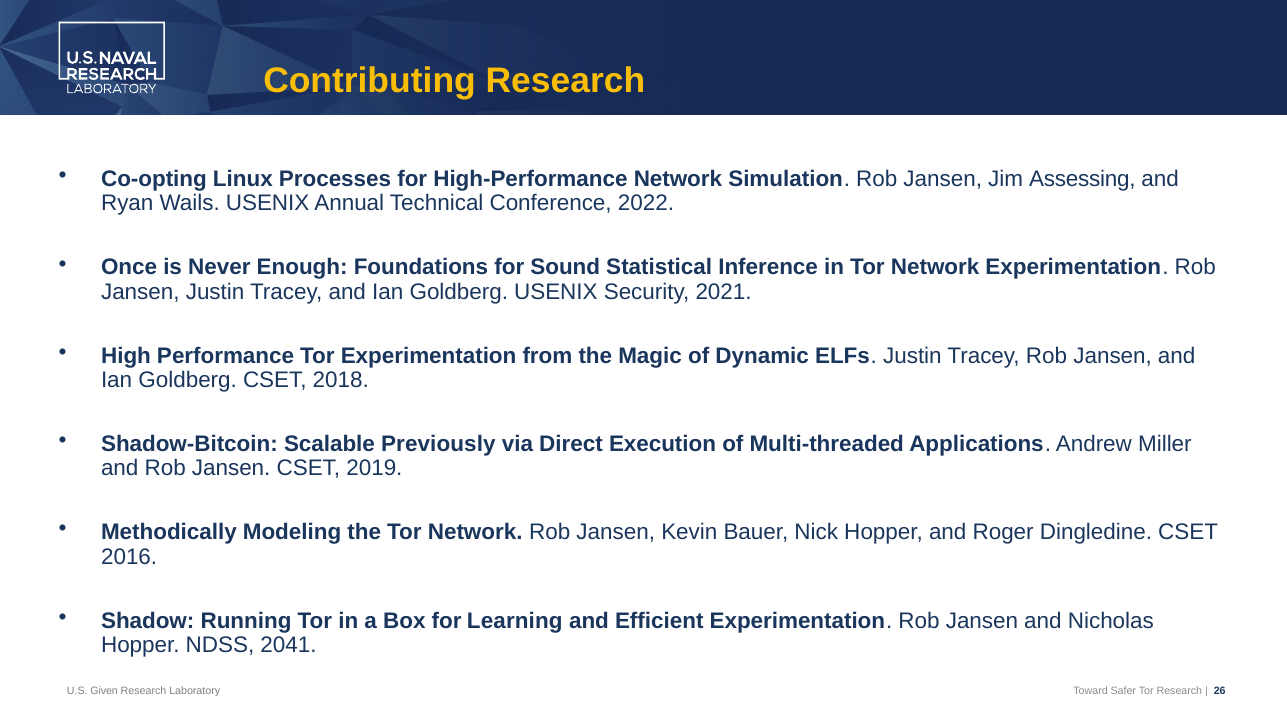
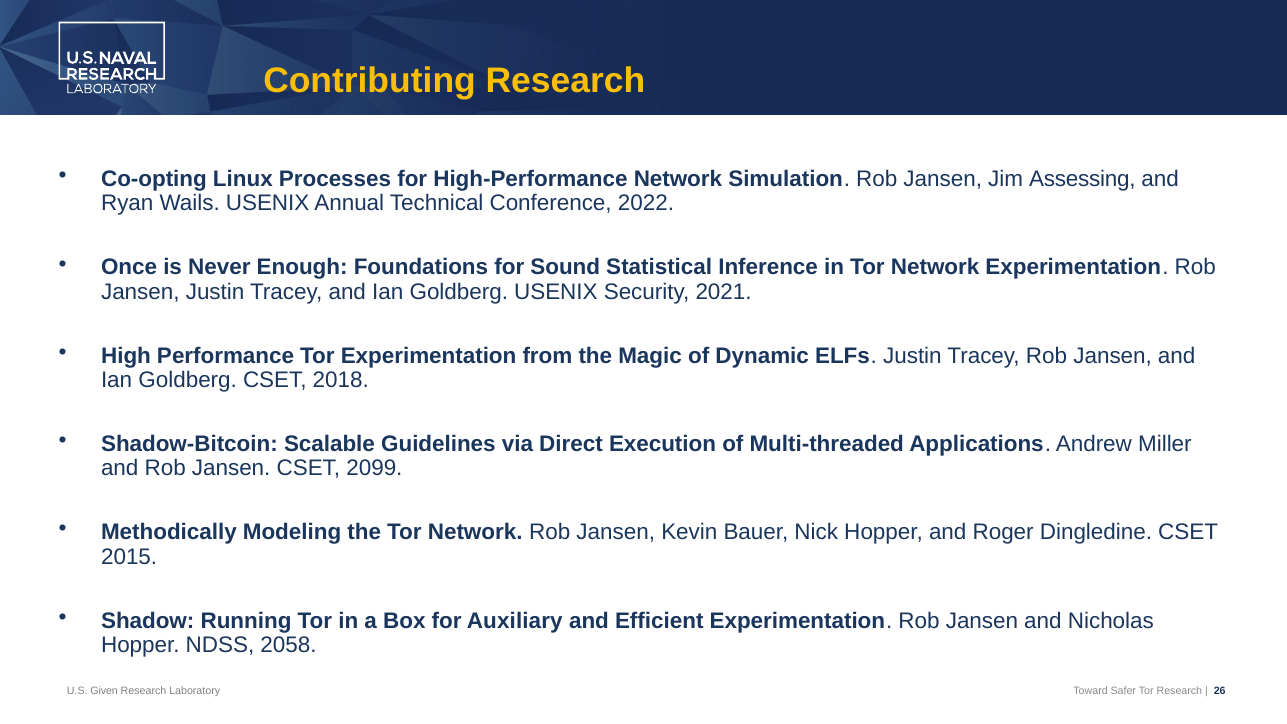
Previously: Previously -> Guidelines (438, 444)
2019: 2019 -> 2099 (374, 468)
2016: 2016 -> 2015 (129, 557)
Learning: Learning -> Auxiliary (515, 621)
2041: 2041 -> 2058 (289, 645)
